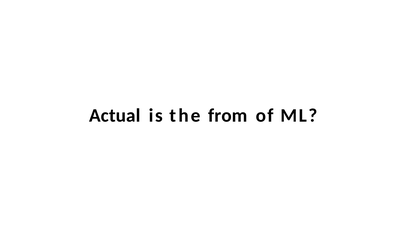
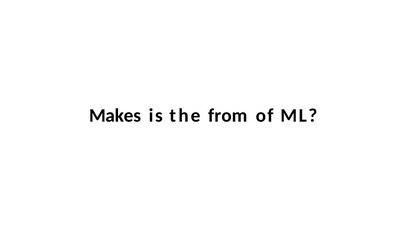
Actual: Actual -> Makes (115, 116)
